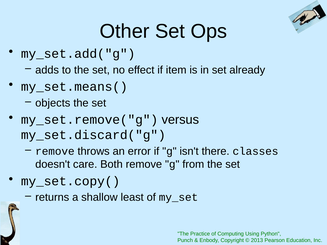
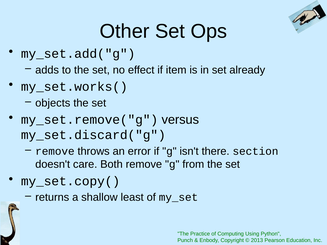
my_set.means(: my_set.means( -> my_set.works( (74, 87)
classes: classes -> section (255, 151)
